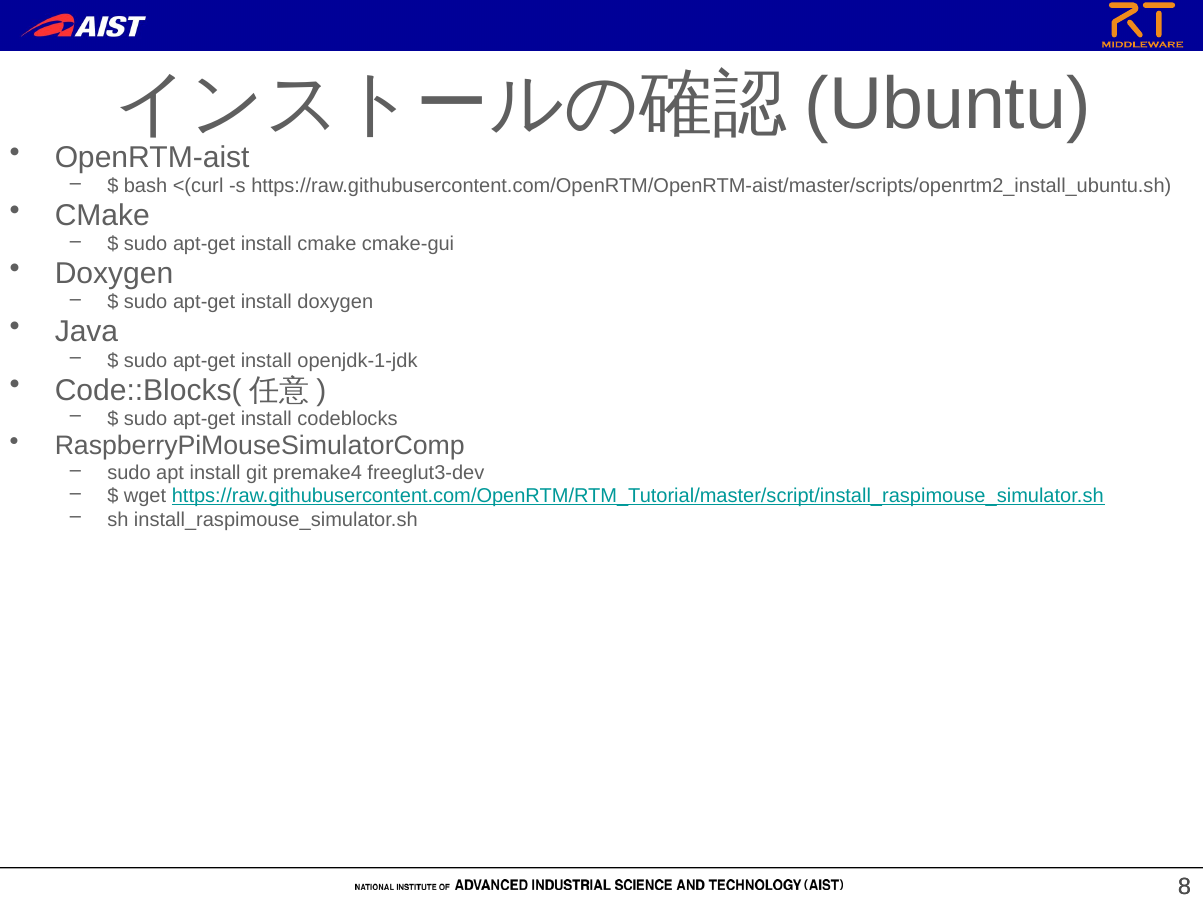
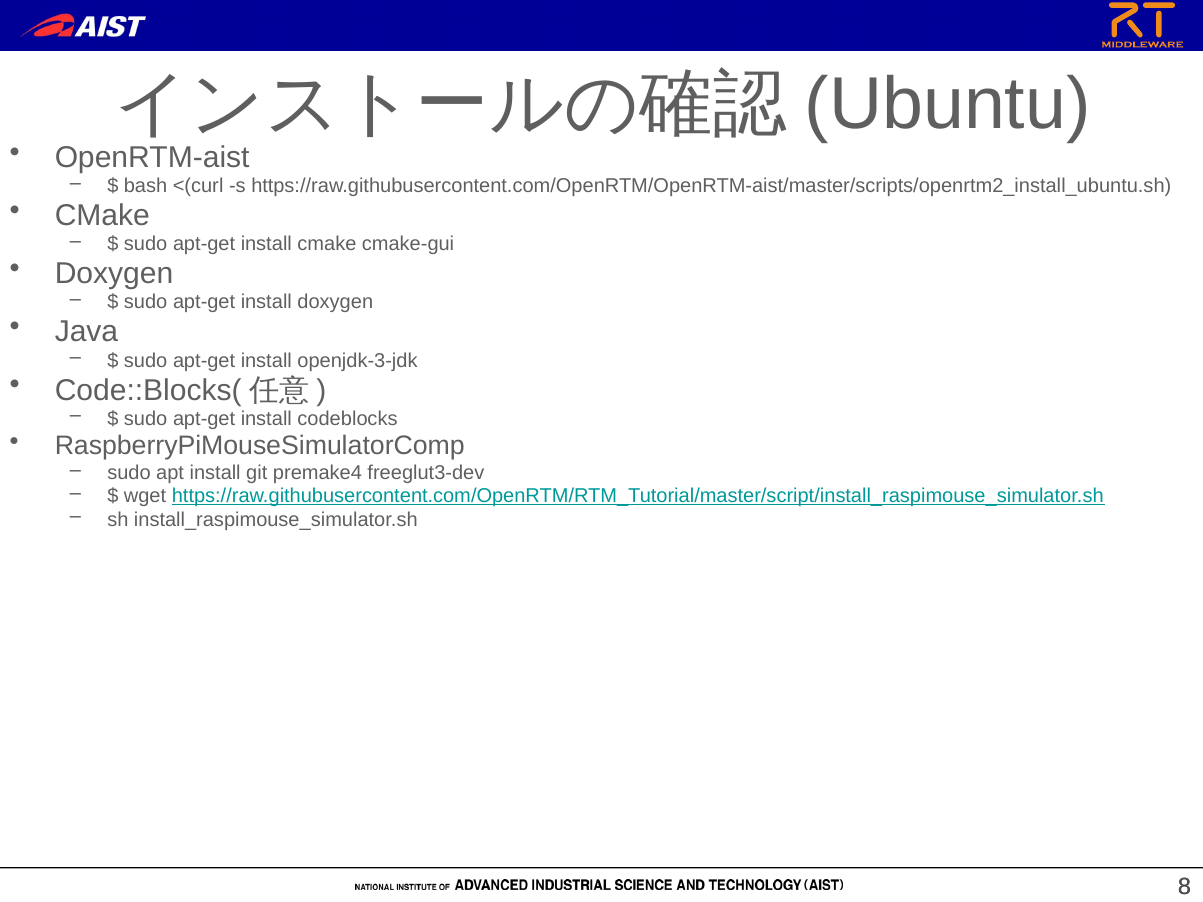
openjdk-1-jdk: openjdk-1-jdk -> openjdk-3-jdk (358, 361)
